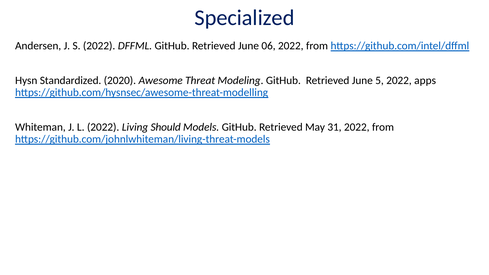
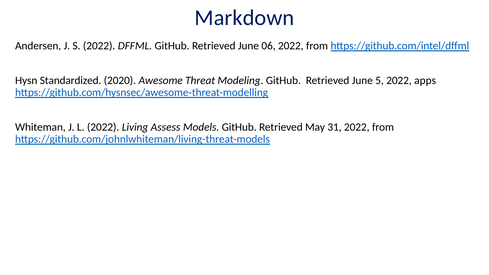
Specialized: Specialized -> Markdown (244, 18)
Should: Should -> Assess (166, 127)
